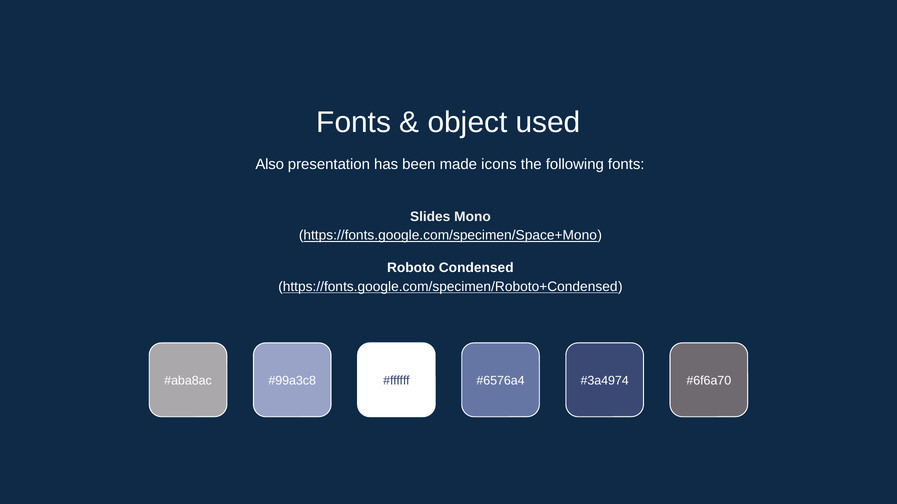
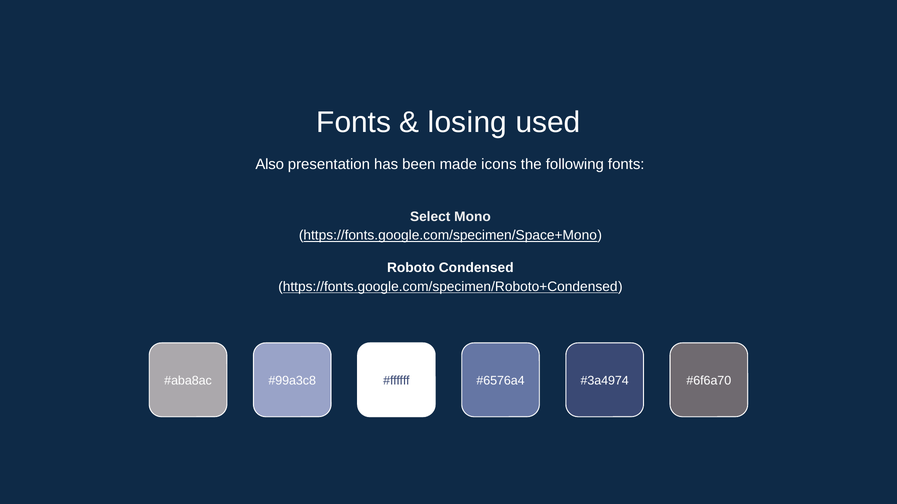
object: object -> losing (467, 123)
Slides: Slides -> Select (430, 217)
